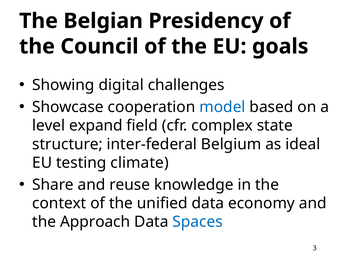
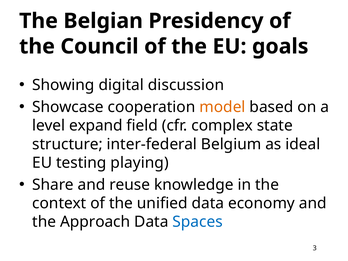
challenges: challenges -> discussion (186, 85)
model colour: blue -> orange (222, 107)
climate: climate -> playing (140, 163)
